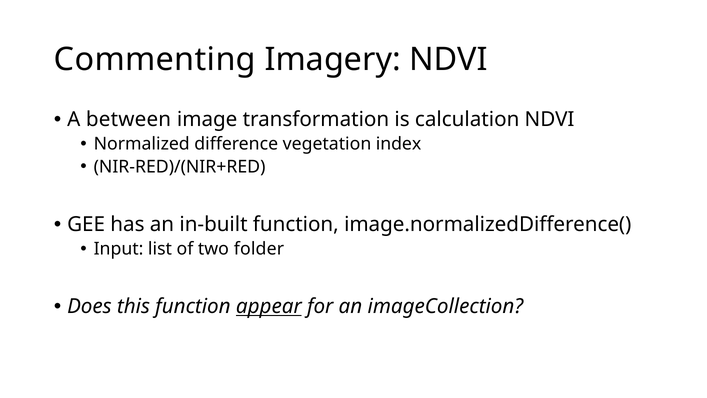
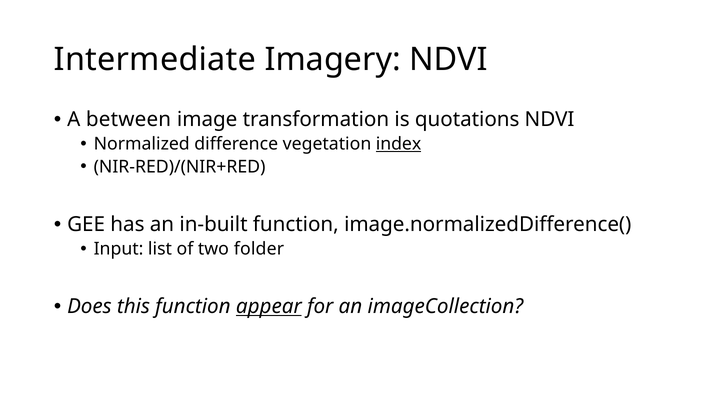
Commenting: Commenting -> Intermediate (155, 59)
calculation: calculation -> quotations (467, 120)
index underline: none -> present (399, 144)
